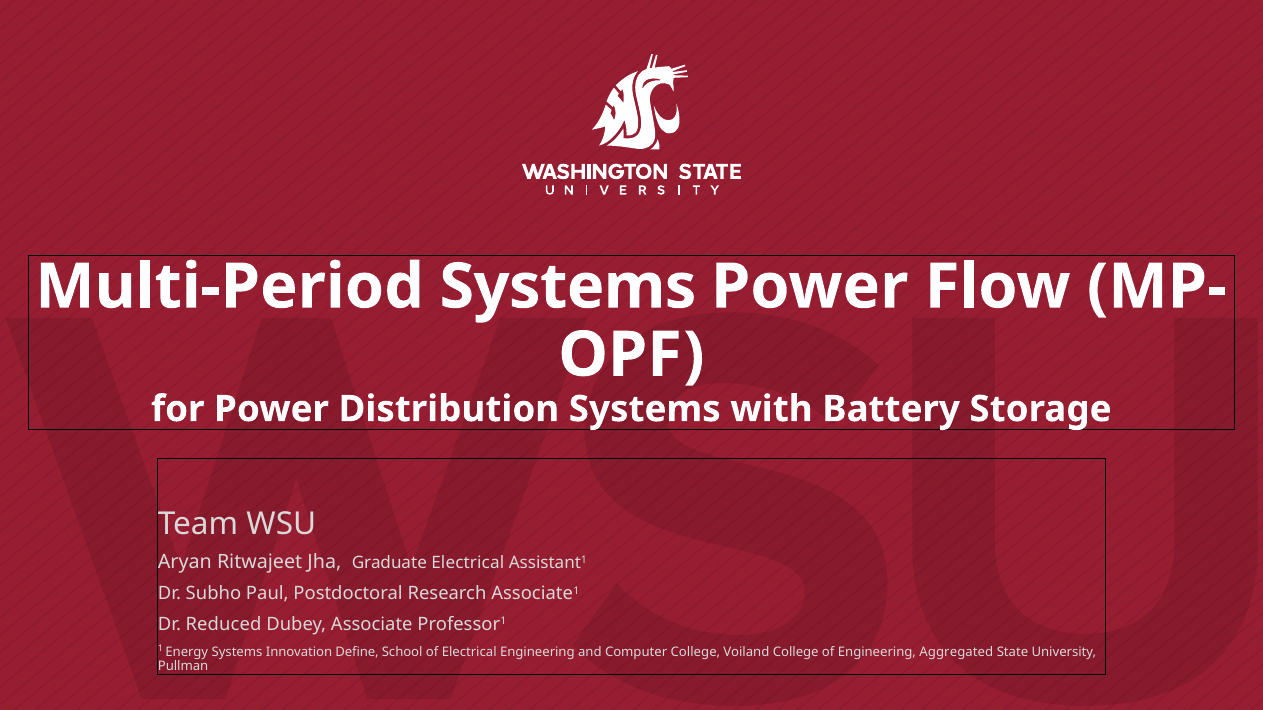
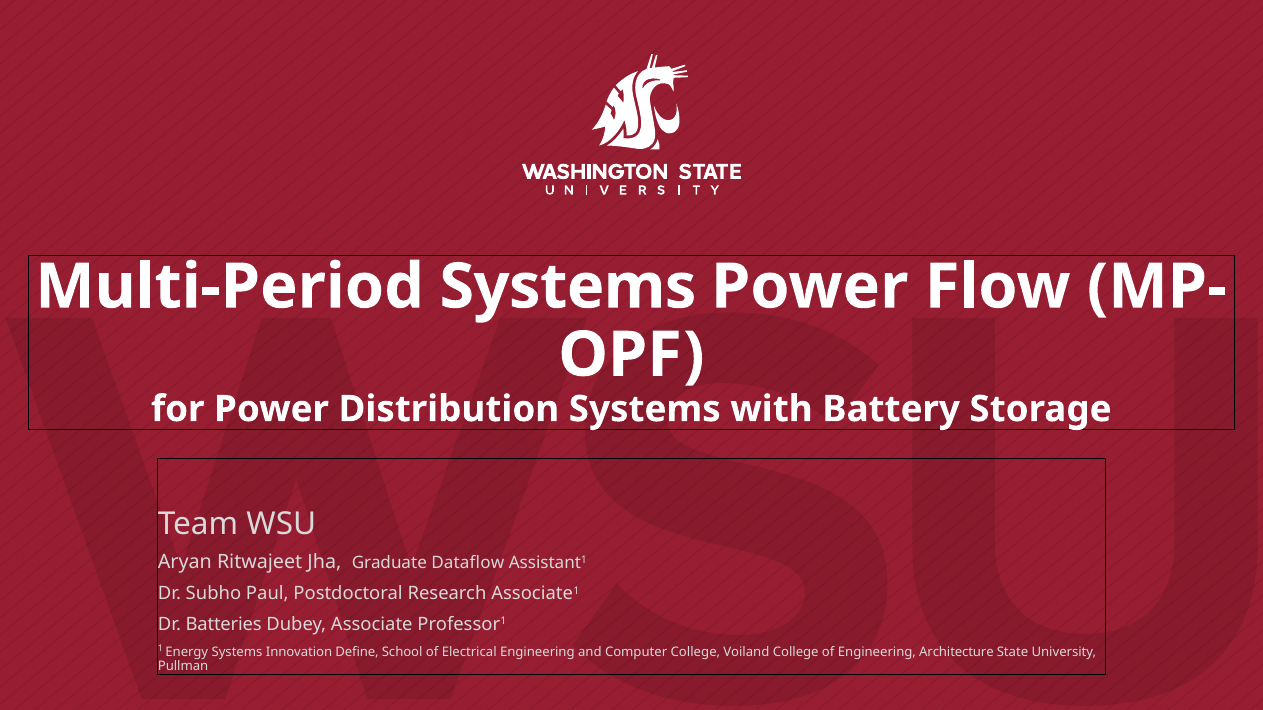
Graduate Electrical: Electrical -> Dataflow (468, 564)
Reduced: Reduced -> Batteries (224, 624)
Aggregated: Aggregated -> Architecture (956, 652)
